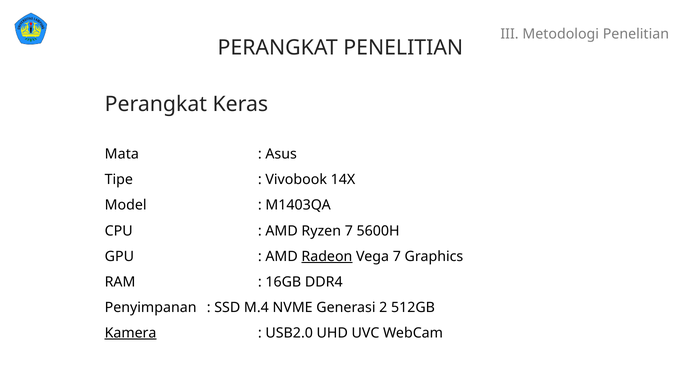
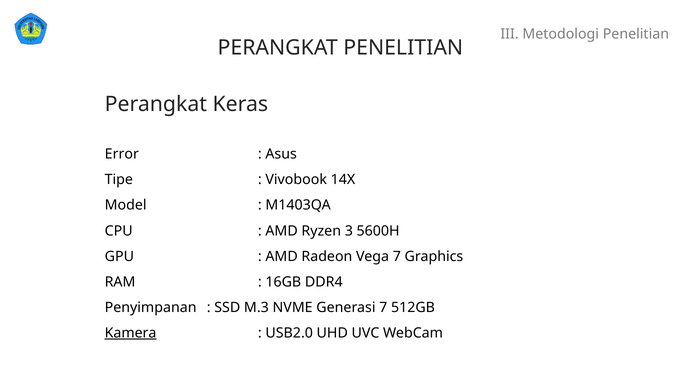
Mata: Mata -> Error (122, 154)
Ryzen 7: 7 -> 3 (349, 231)
Radeon underline: present -> none (327, 256)
M.4: M.4 -> M.3 (256, 307)
Generasi 2: 2 -> 7 (383, 307)
